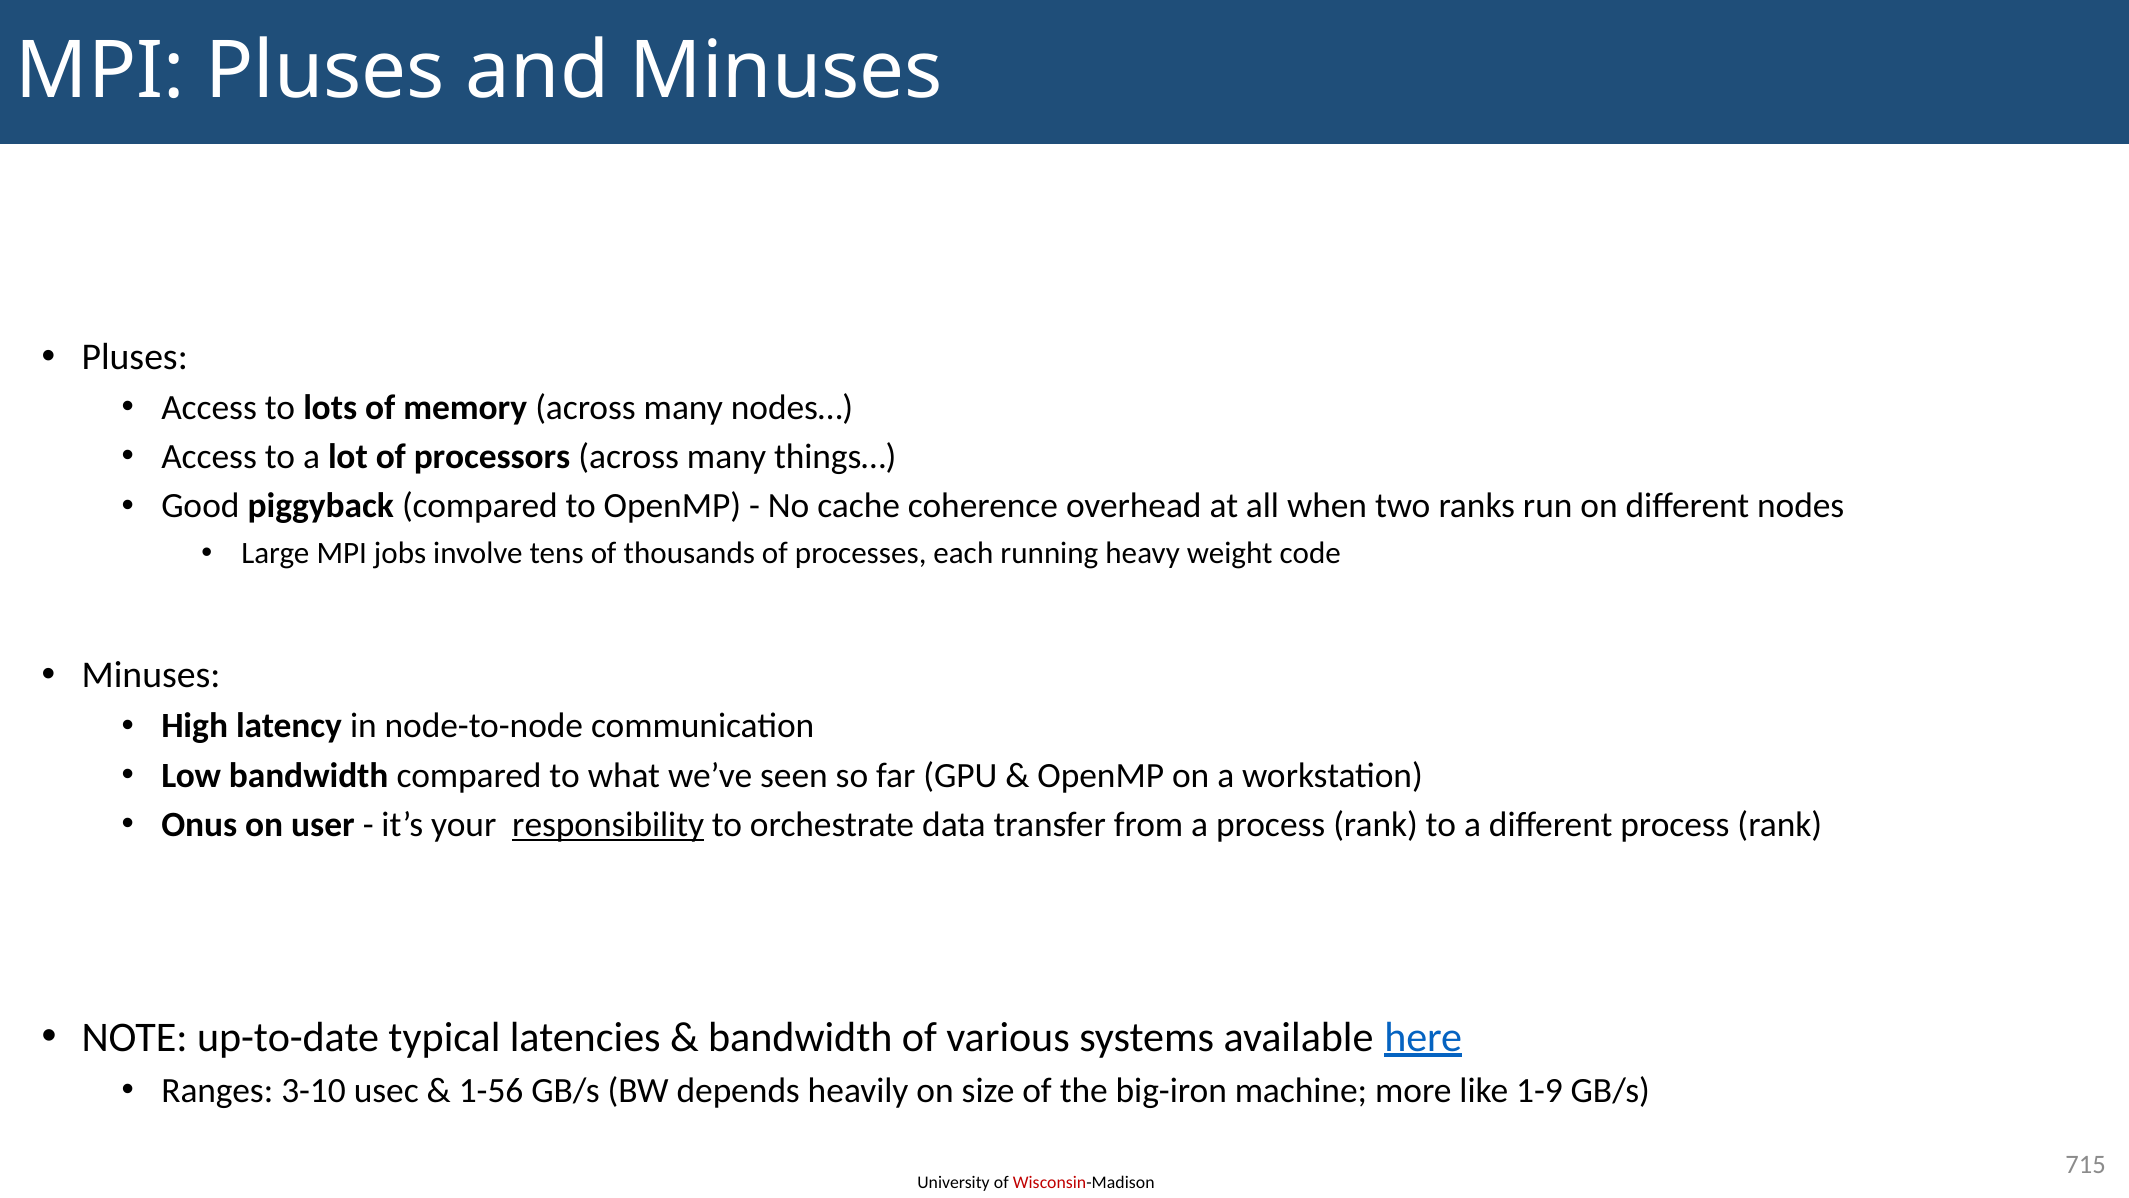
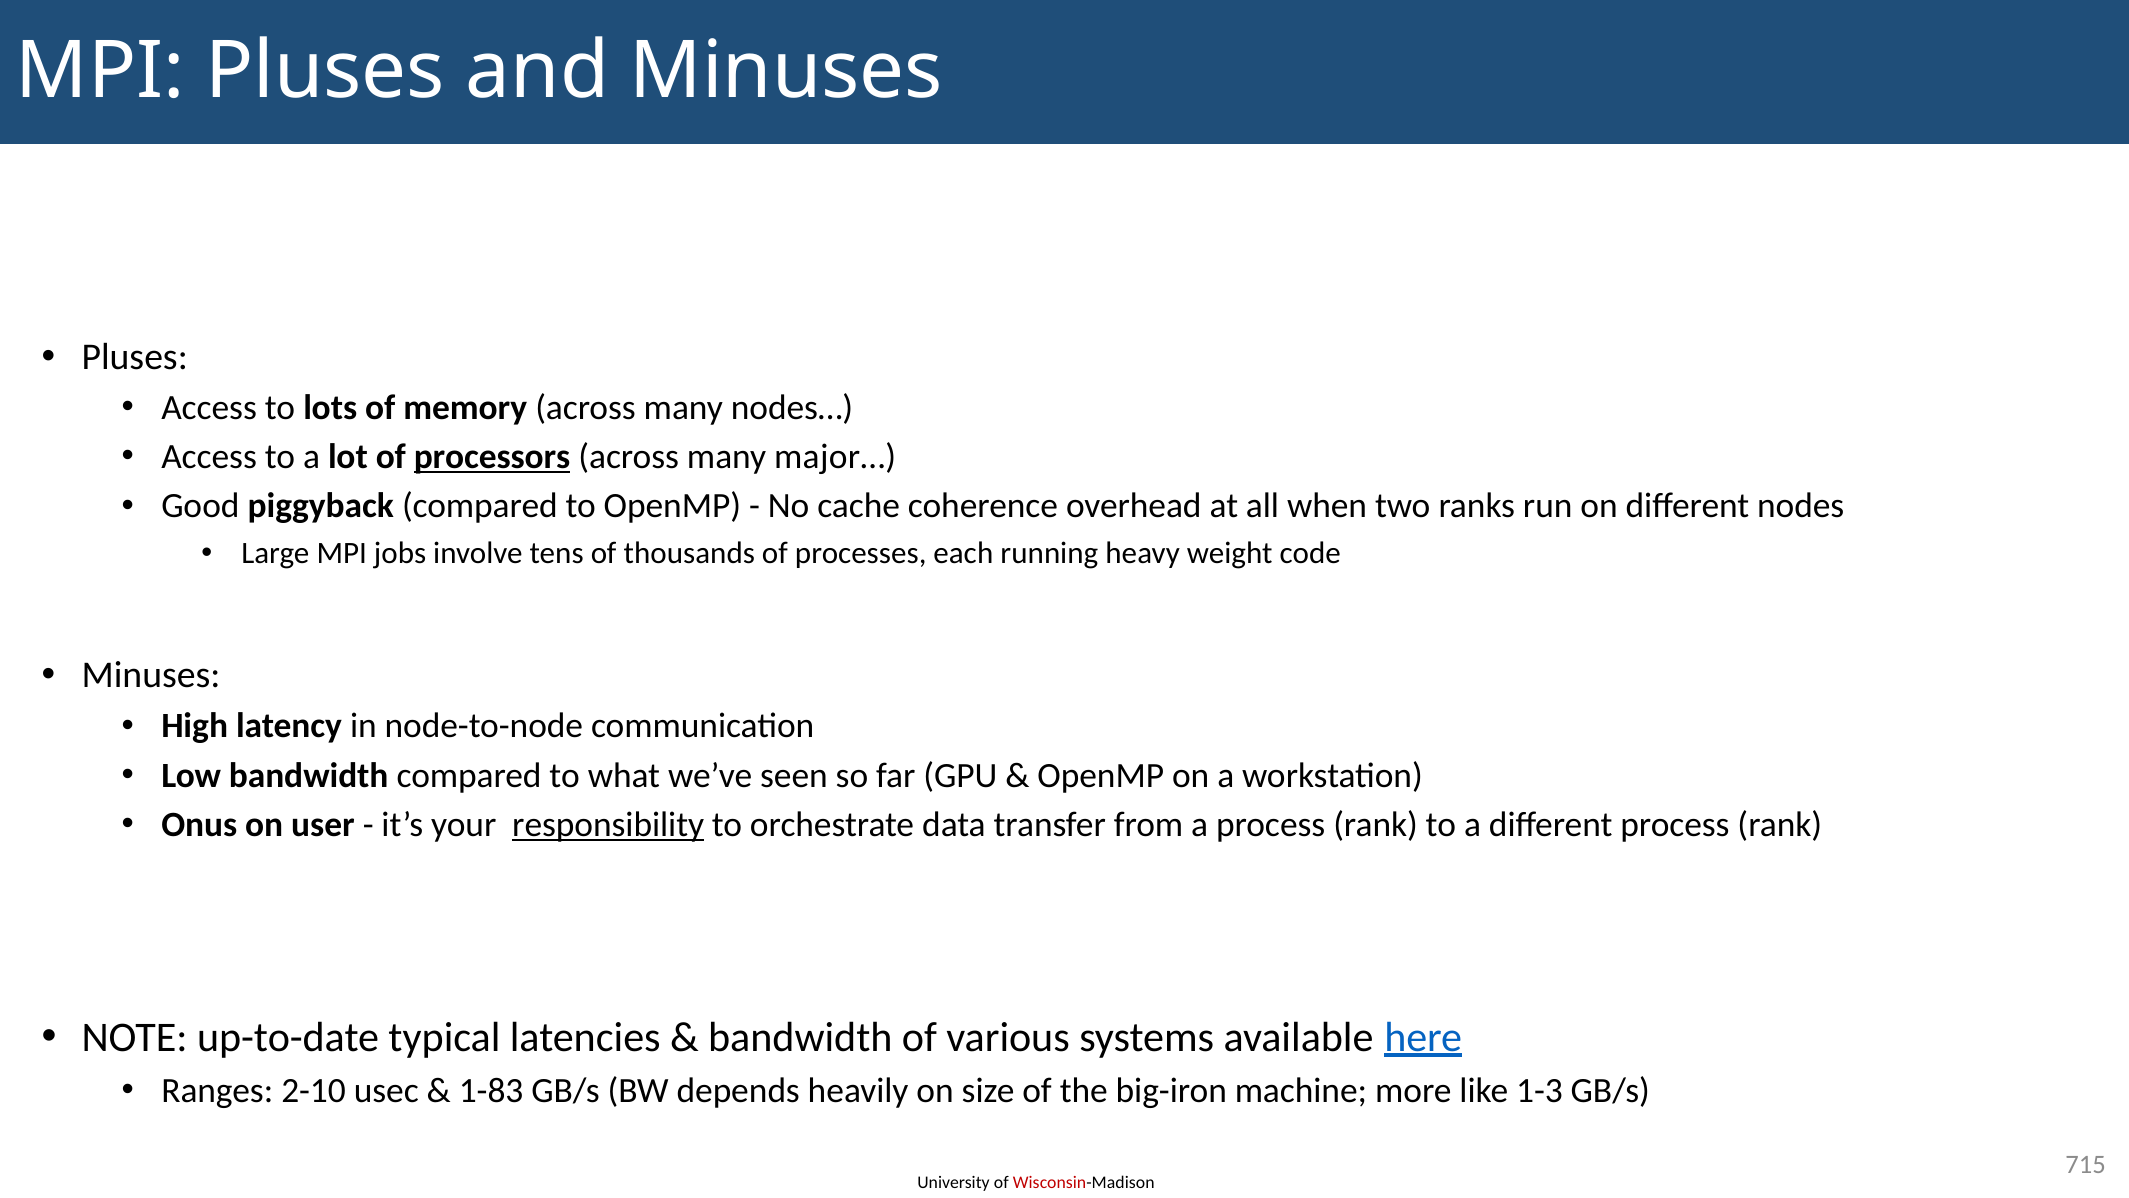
processors underline: none -> present (492, 457)
things…: things… -> major… (835, 457)
3-10: 3-10 -> 2-10 (314, 1090)
1-56: 1-56 -> 1-83 (491, 1090)
1-9: 1-9 -> 1-3 (1540, 1090)
